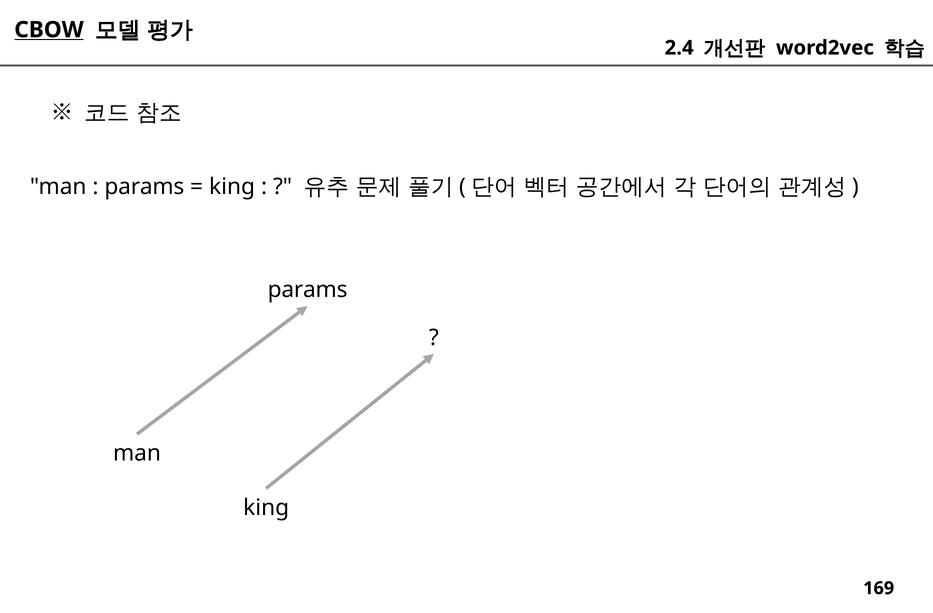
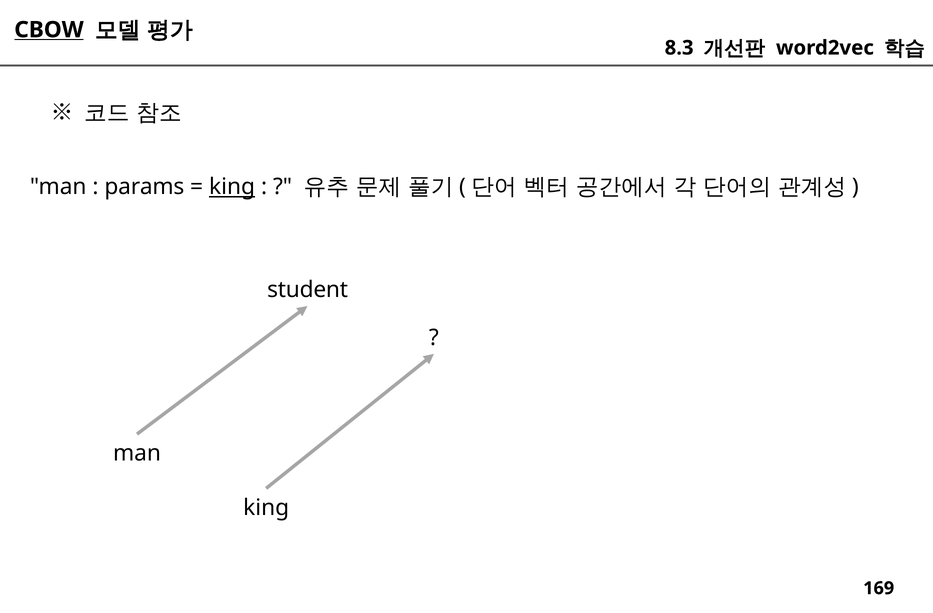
2.4: 2.4 -> 8.3 (679, 48)
king underline: none -> present (232, 187)
params: params -> student (308, 290)
